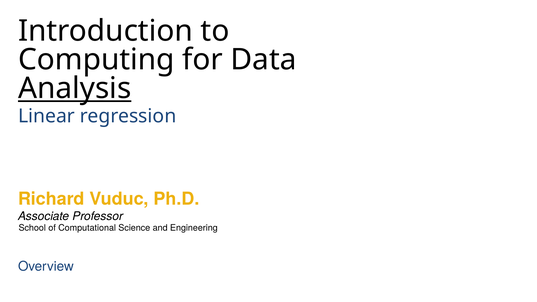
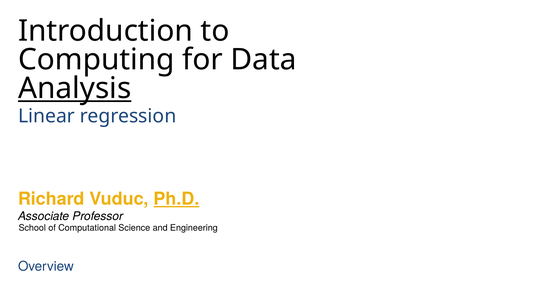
Ph.D underline: none -> present (176, 199)
